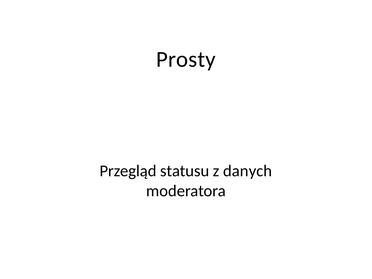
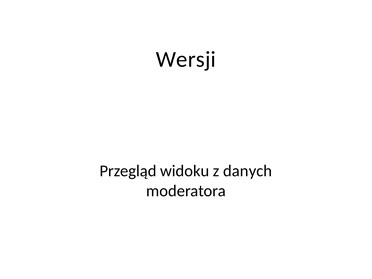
Prosty: Prosty -> Wersji (186, 59)
statusu: statusu -> widoku (185, 171)
